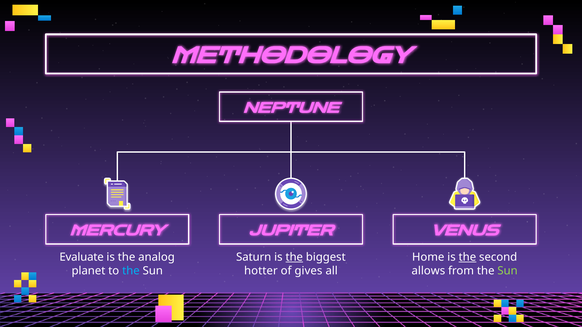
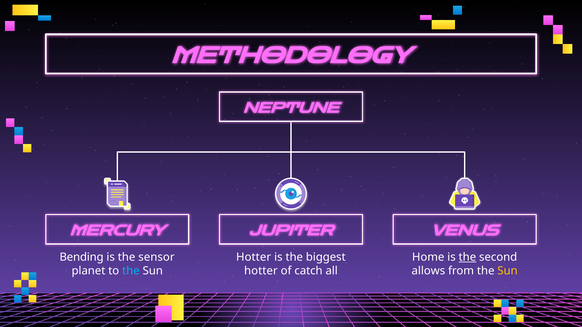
Evaluate: Evaluate -> Bending (82, 258)
analog: analog -> sensor (156, 258)
Saturn: Saturn -> Hotter (254, 258)
the underline: present -> none (294, 258)
gives: gives -> catch (309, 271)
Sun colour: light green -> yellow (508, 271)
